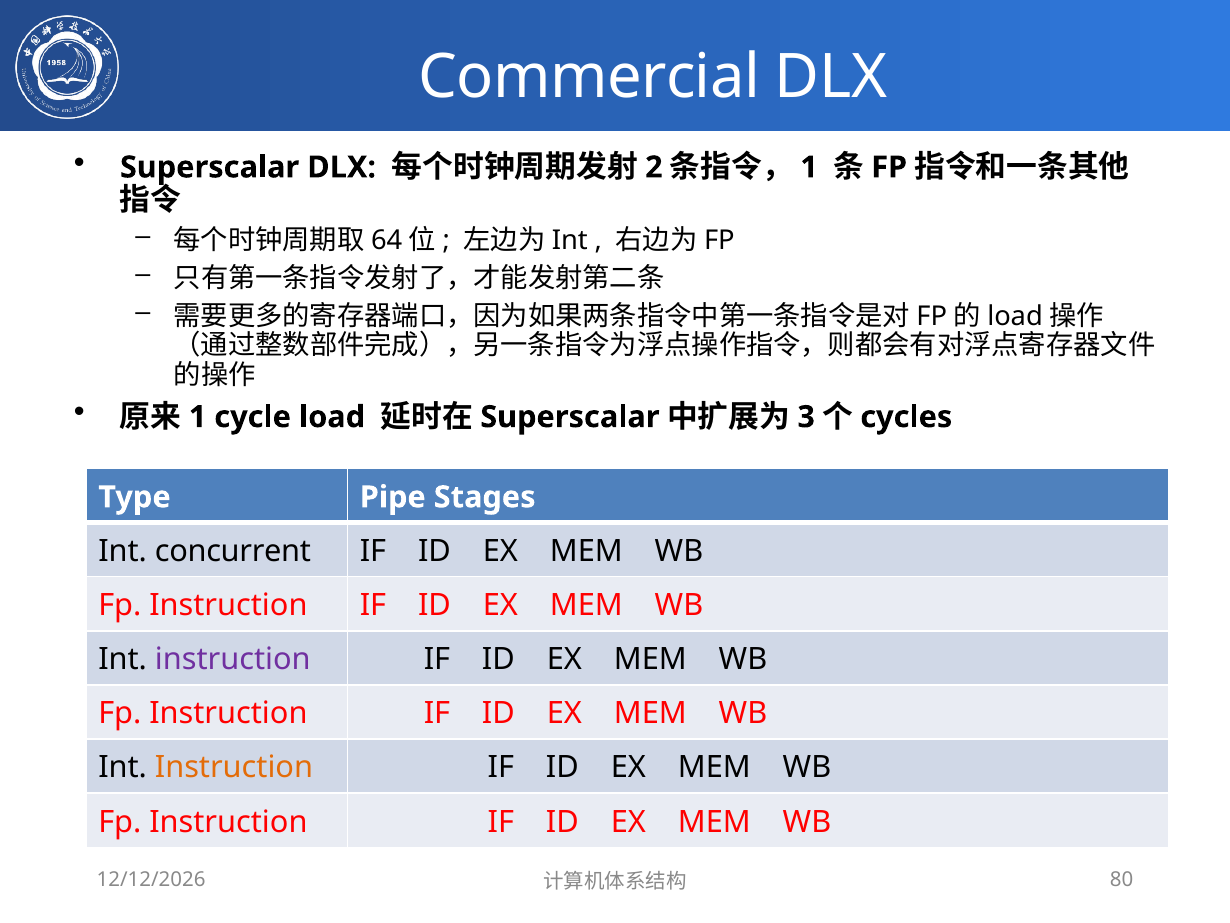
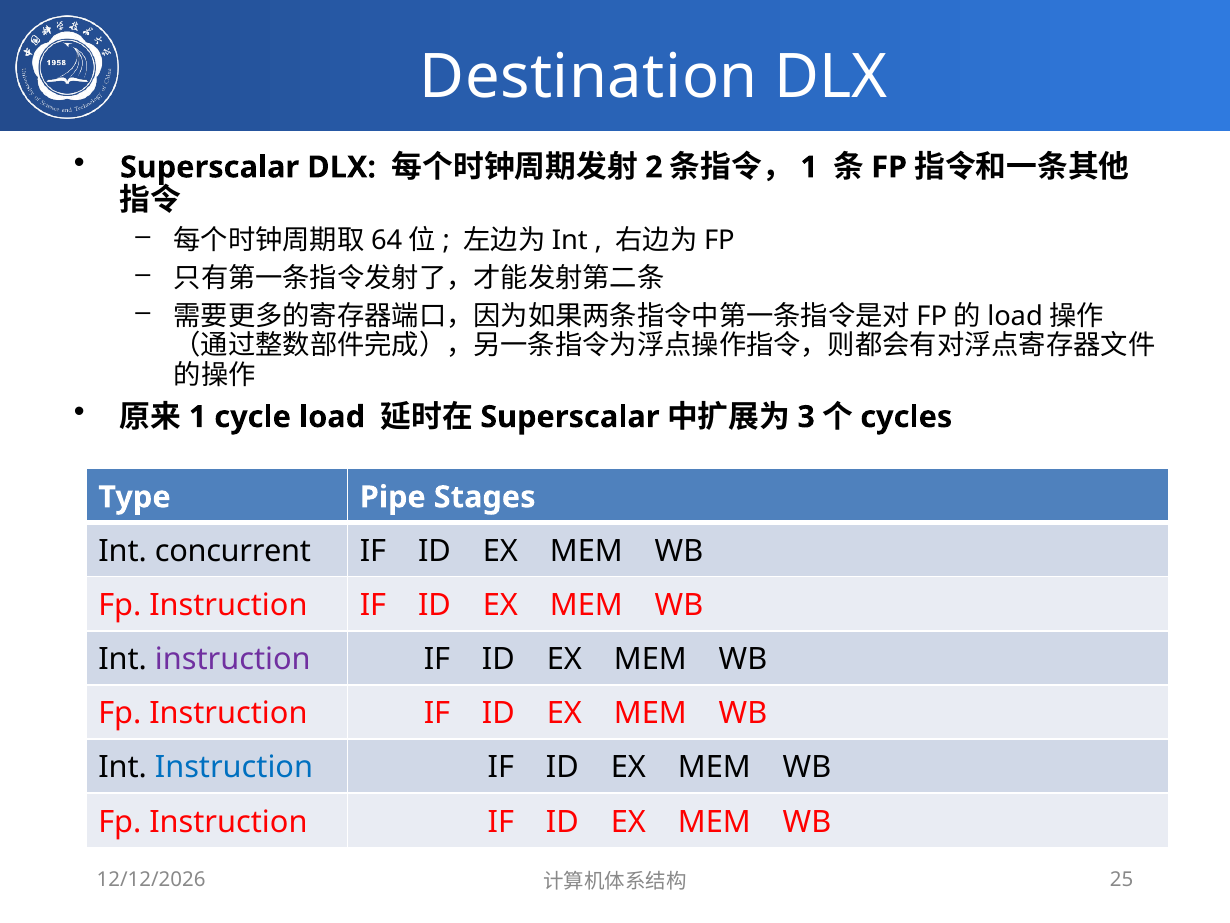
Commercial: Commercial -> Destination (589, 77)
Instruction colour: orange -> blue (234, 767)
80: 80 -> 25 (1122, 879)
